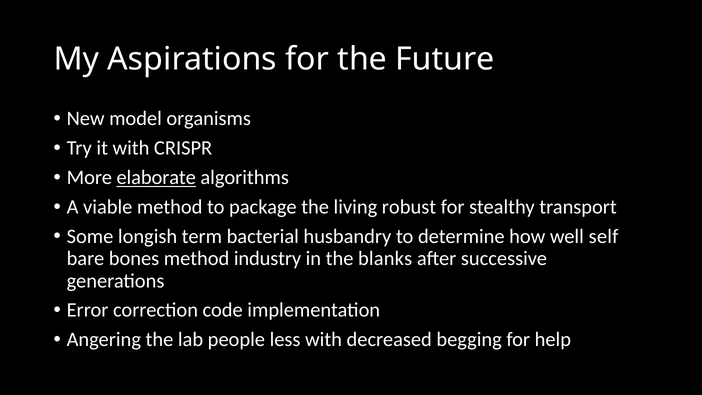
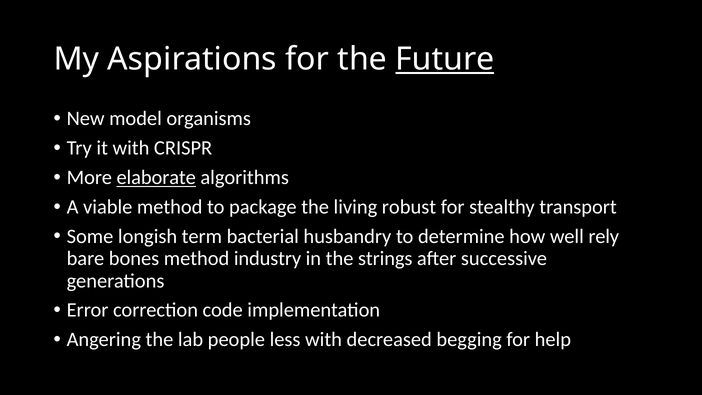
Future underline: none -> present (445, 59)
self: self -> rely (604, 236)
blanks: blanks -> strings (385, 259)
